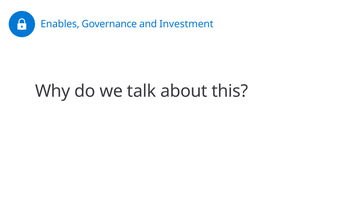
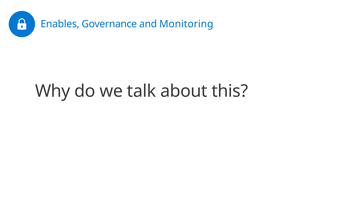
Investment: Investment -> Monitoring (186, 24)
